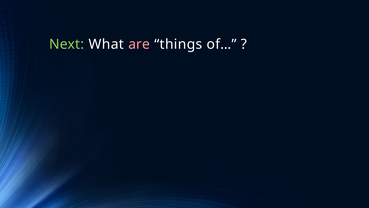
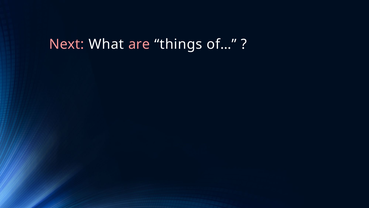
Next colour: light green -> pink (67, 44)
